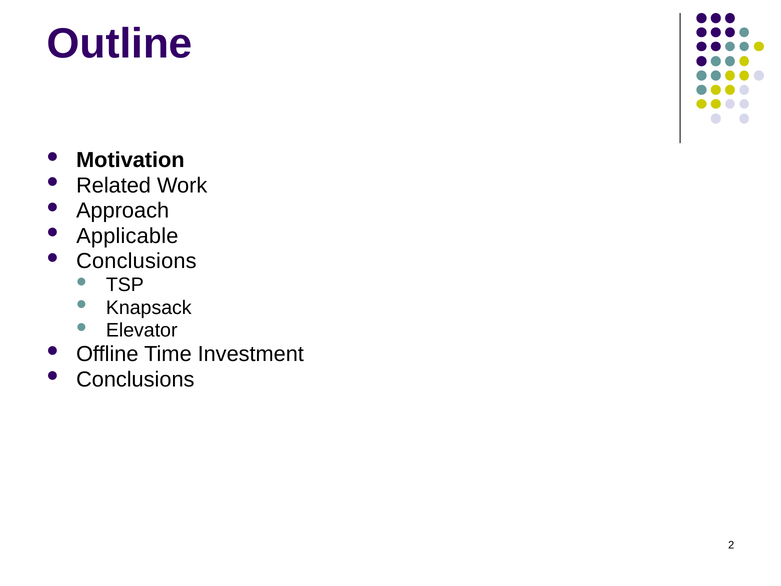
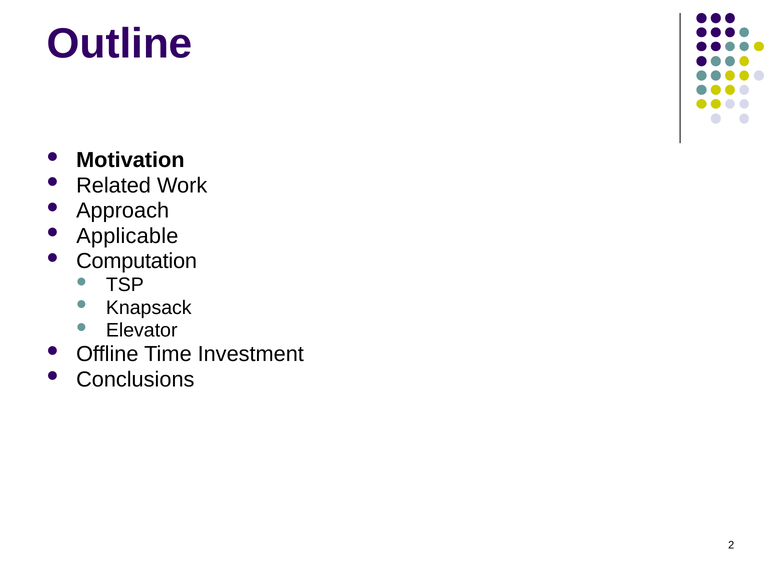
Conclusions: Conclusions -> Computation (137, 261)
